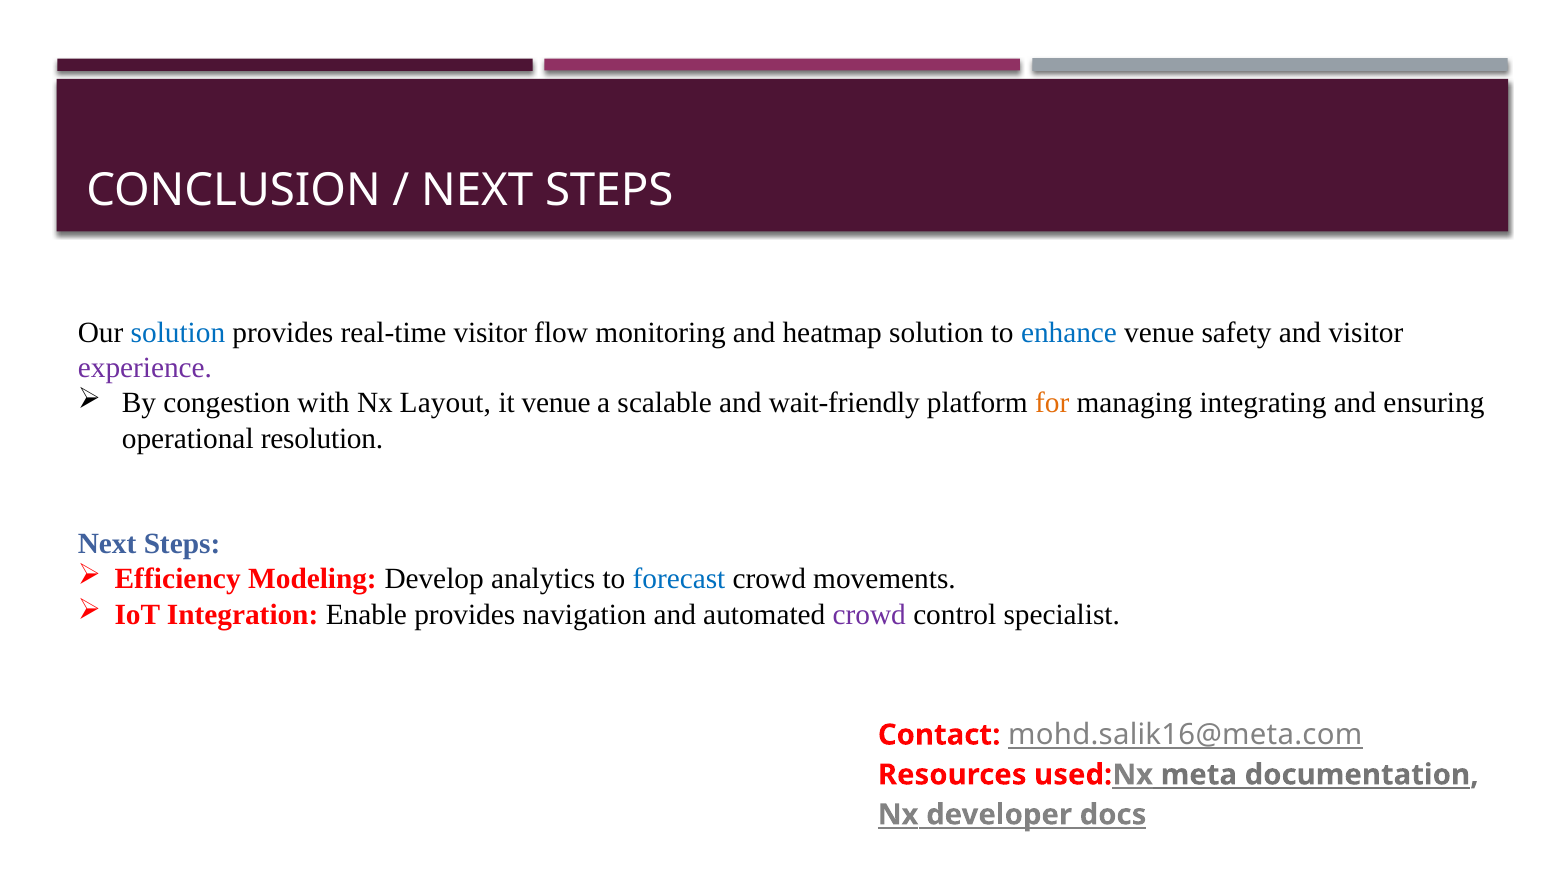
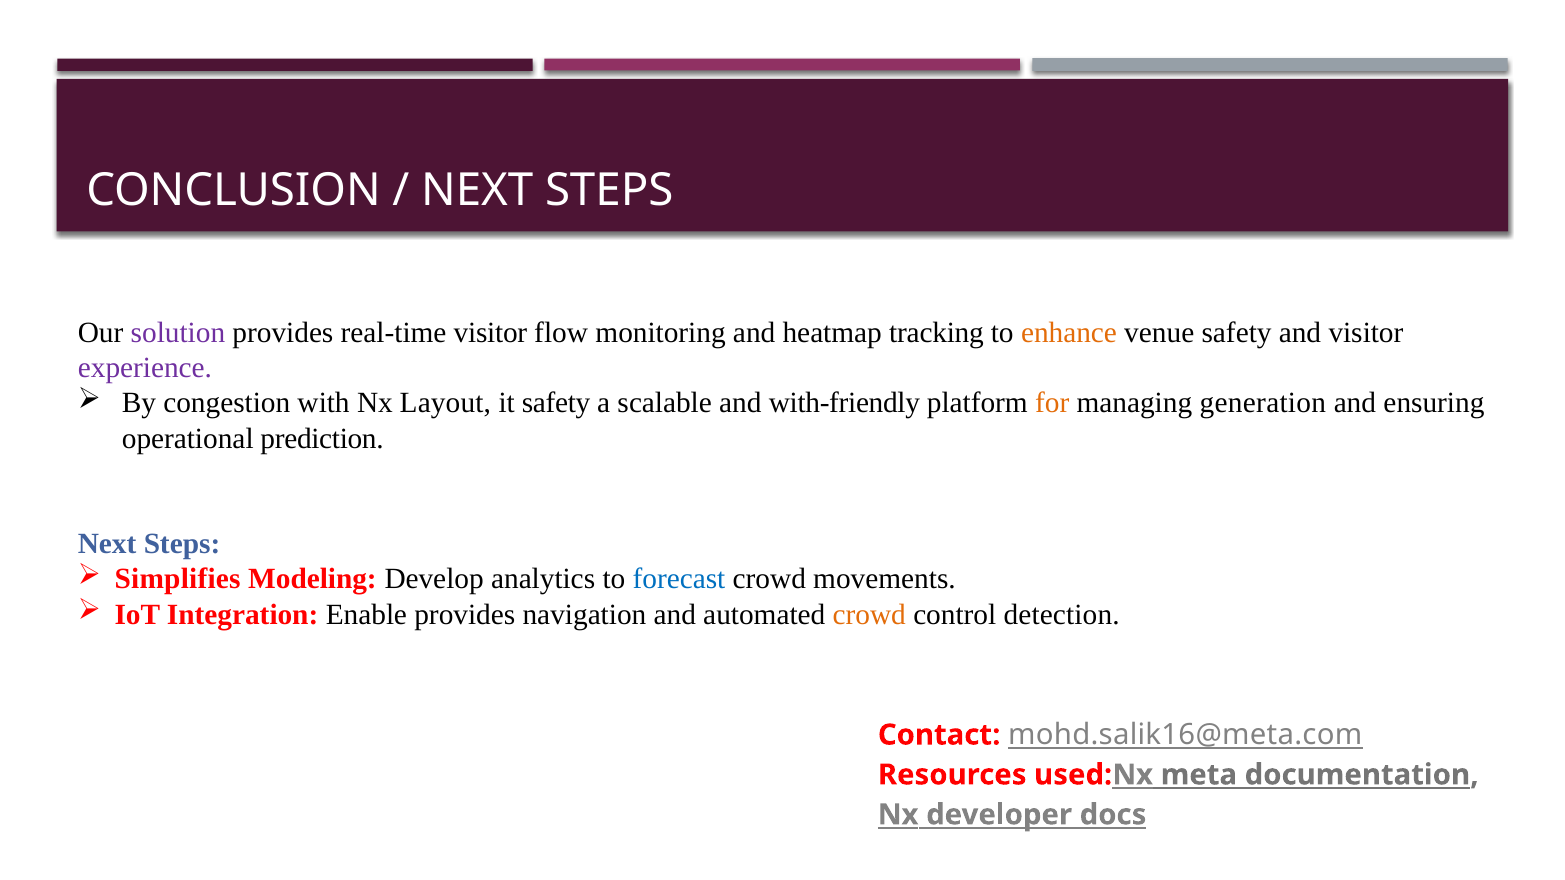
solution colour: blue -> purple (178, 333)
heatmap solution: solution -> tracking (937, 333)
enhance colour: blue -> orange (1069, 333)
it venue: venue -> safety (556, 403)
wait-friendly: wait-friendly -> with-friendly (844, 403)
integrating: integrating -> generation (1263, 403)
resolution: resolution -> prediction (322, 439)
Efficiency: Efficiency -> Simplifies (178, 579)
crowd colour: purple -> orange (869, 615)
specialist: specialist -> detection (1062, 615)
